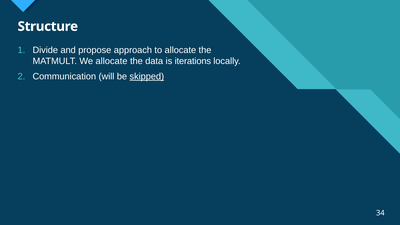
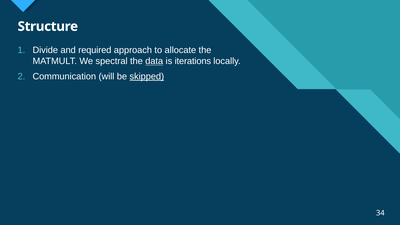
propose: propose -> required (95, 50)
We allocate: allocate -> spectral (112, 61)
data underline: none -> present (154, 61)
